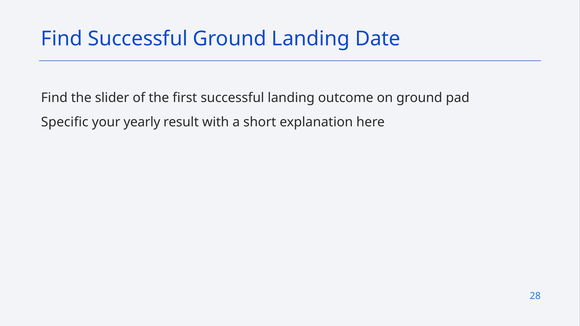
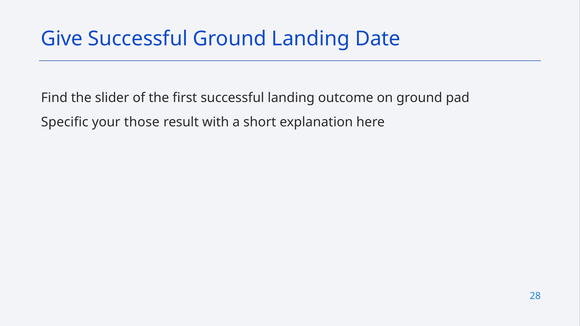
Find: Find -> Give (62, 39)
yearly: yearly -> those (142, 122)
